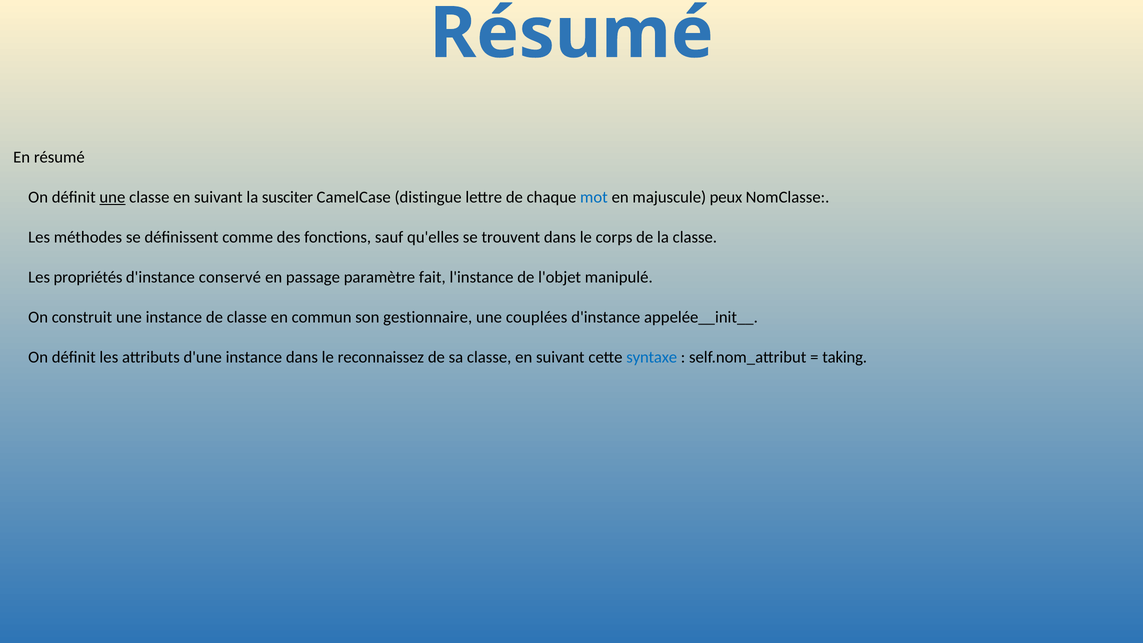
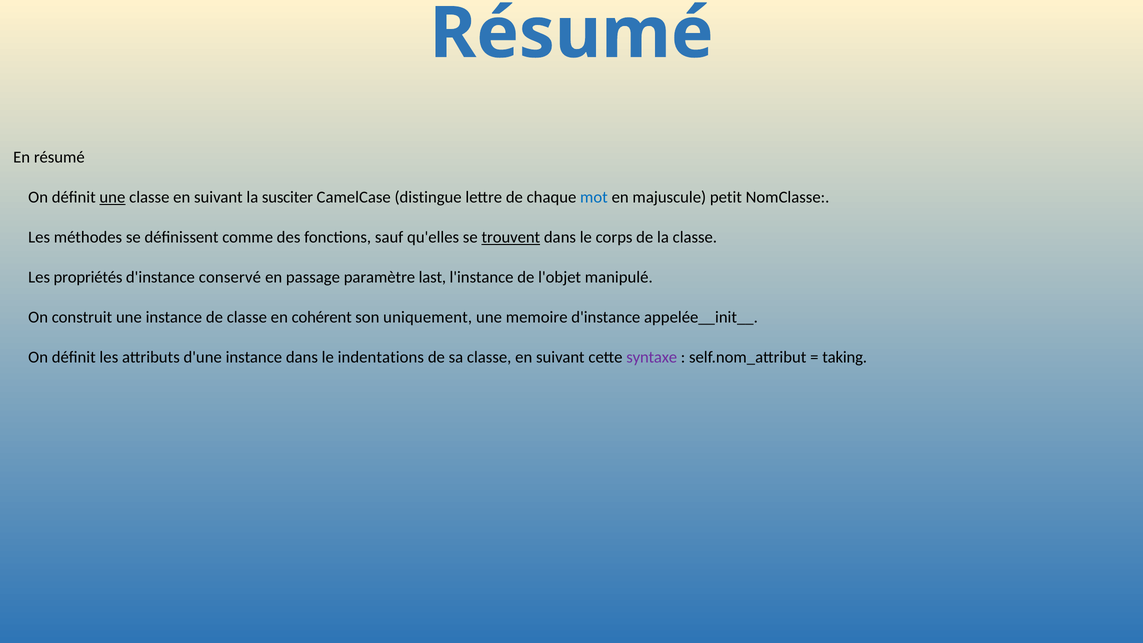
peux: peux -> petit (726, 197)
trouvent underline: none -> present (511, 237)
fait: fait -> last (432, 277)
commun: commun -> cohérent (322, 317)
gestionnaire: gestionnaire -> uniquement (428, 317)
couplées: couplées -> memoire (537, 317)
reconnaissez: reconnaissez -> indentations (381, 357)
syntaxe colour: blue -> purple (652, 357)
